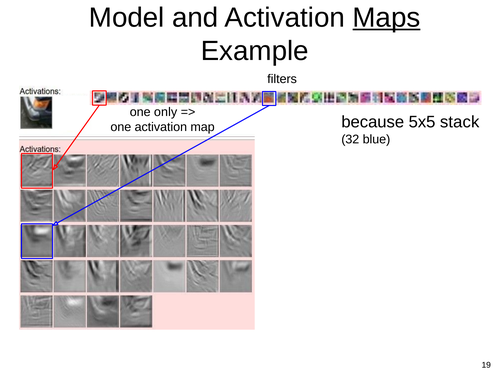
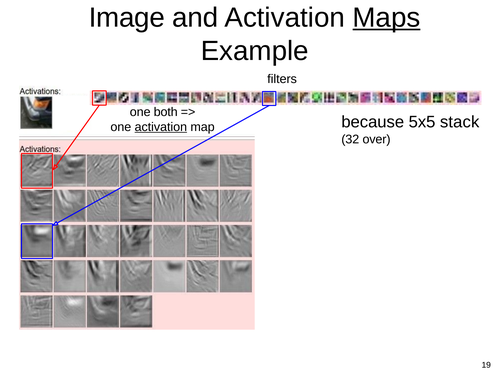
Model: Model -> Image (127, 18)
only: only -> both (166, 112)
activation underline: none -> present (161, 127)
blue: blue -> over (377, 139)
